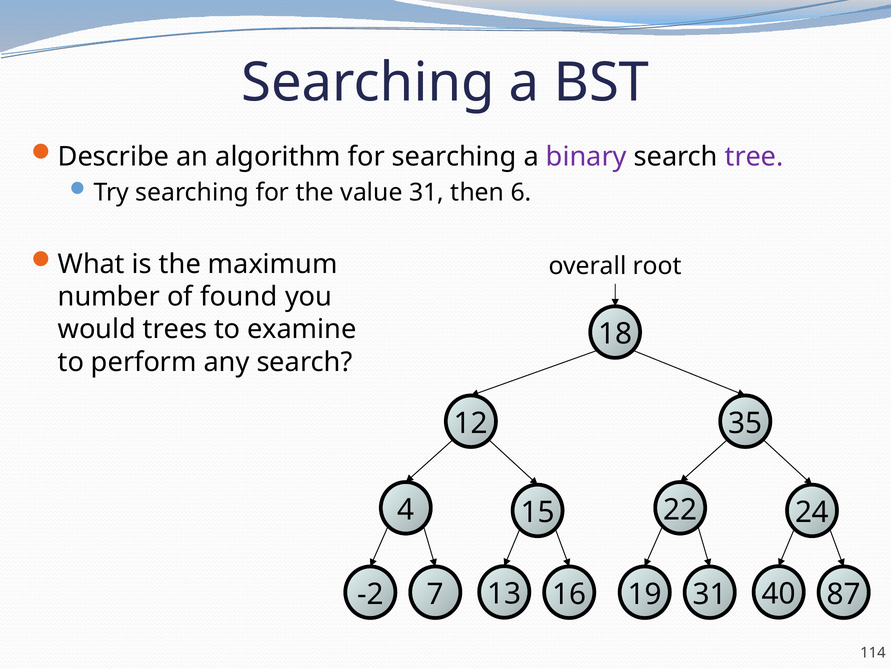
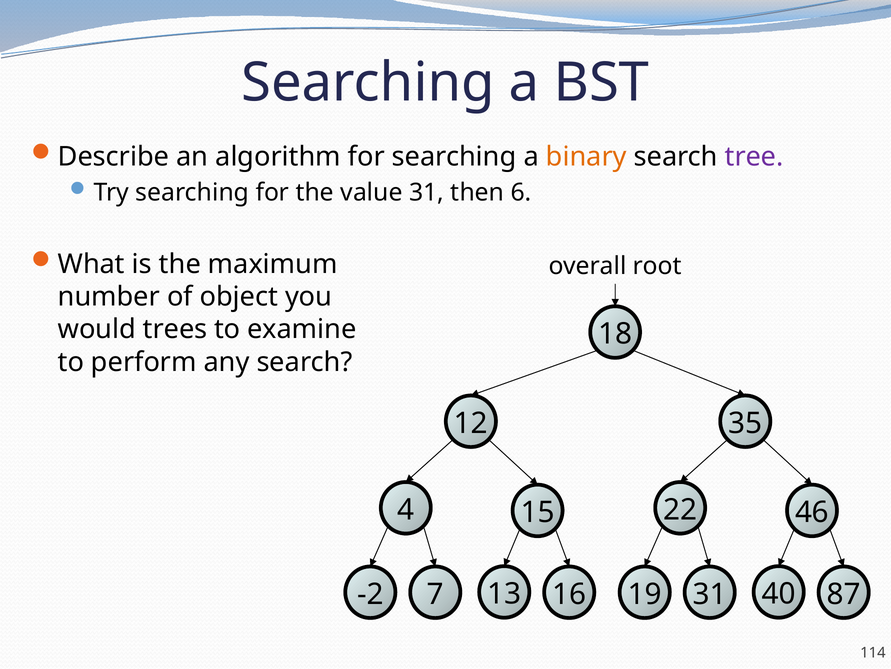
binary colour: purple -> orange (586, 156)
found: found -> object (239, 296)
24: 24 -> 46 (812, 512)
